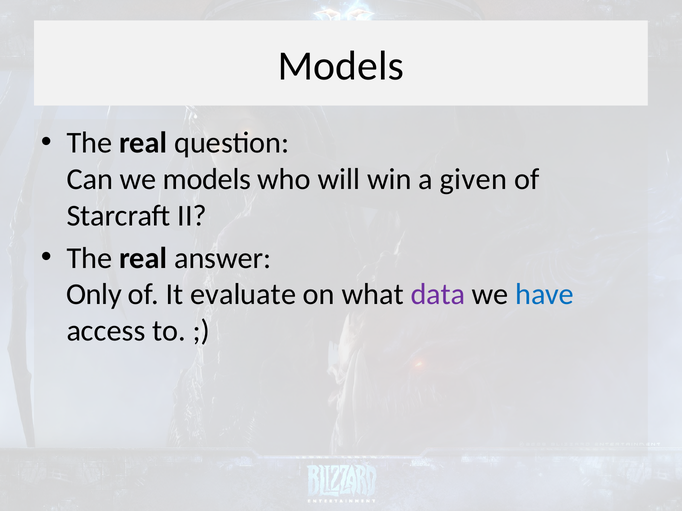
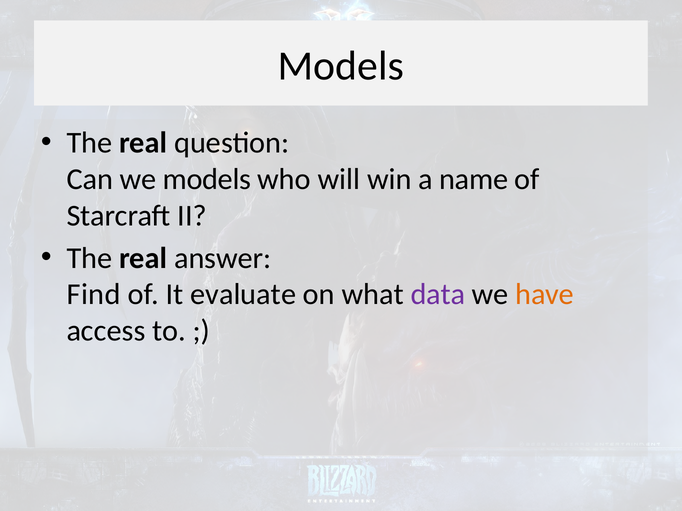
given: given -> name (474, 179)
Only: Only -> Find (94, 295)
have colour: blue -> orange (545, 295)
